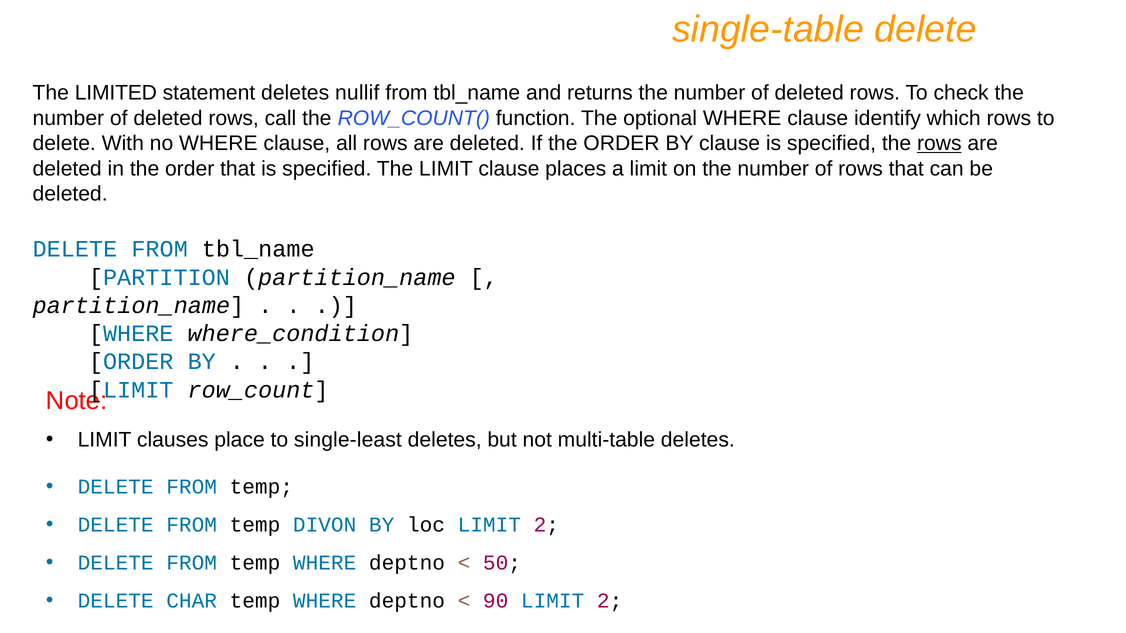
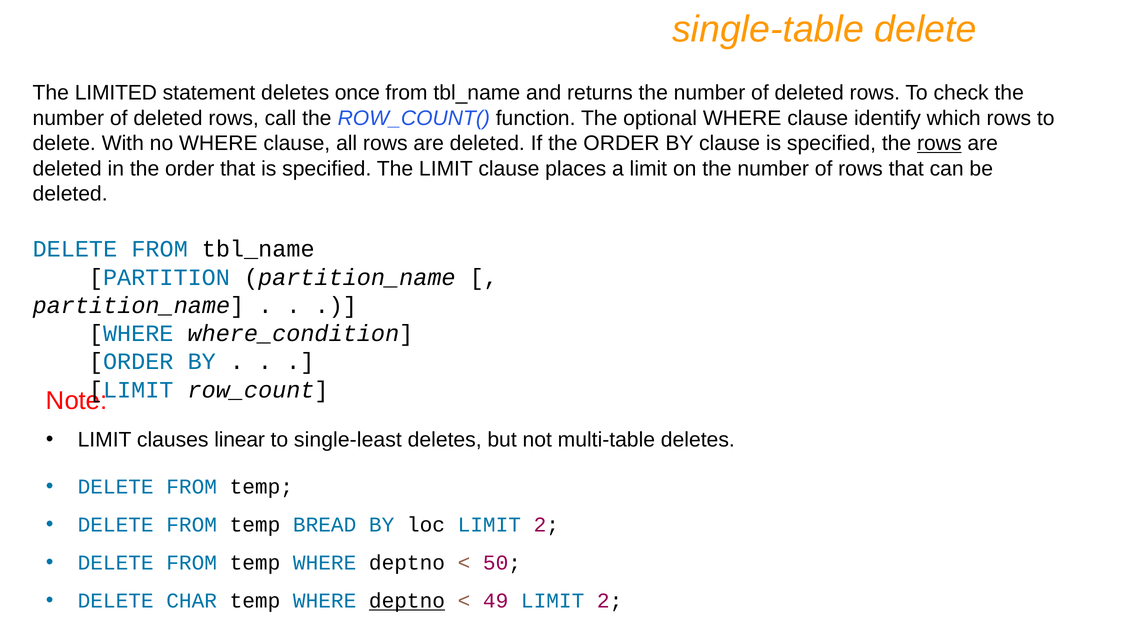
nullif: nullif -> once (357, 93)
place: place -> linear (240, 440)
DIVON: DIVON -> BREAD (325, 525)
deptno underline: none -> present (407, 601)
90: 90 -> 49 (496, 601)
